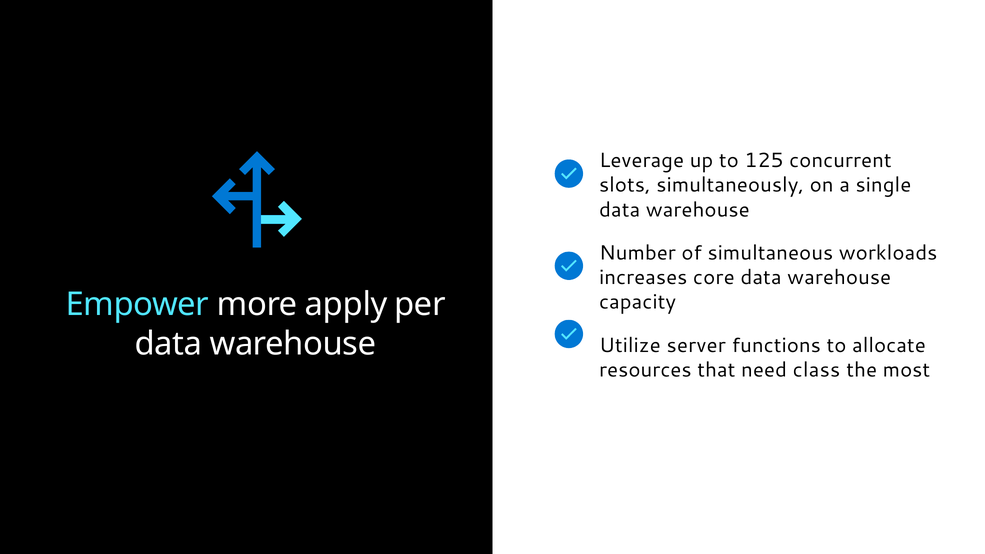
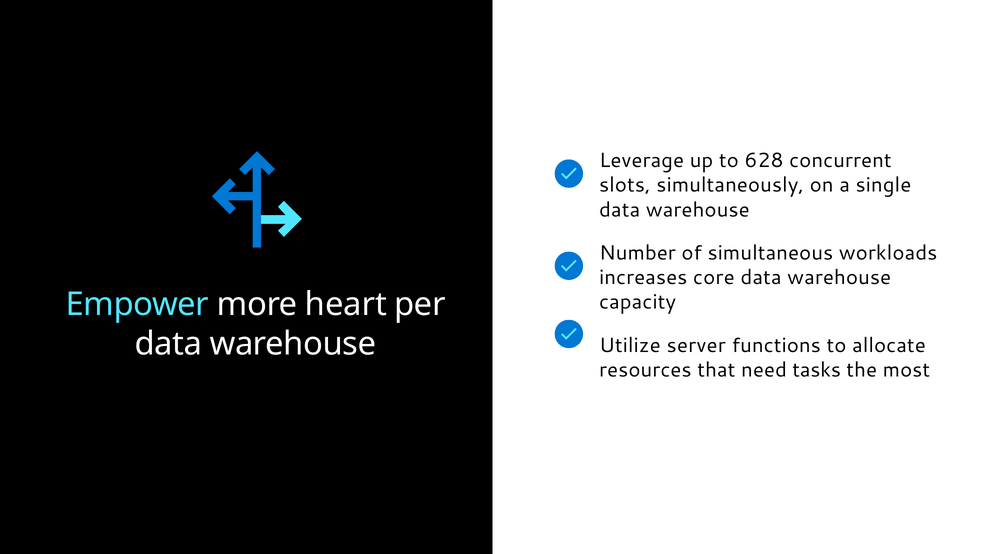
125: 125 -> 628 (764, 161)
apply: apply -> heart (346, 304)
class: class -> tasks (817, 370)
